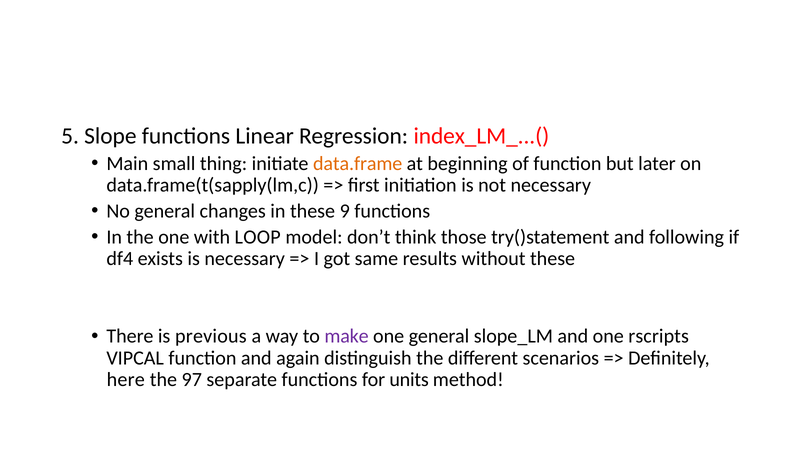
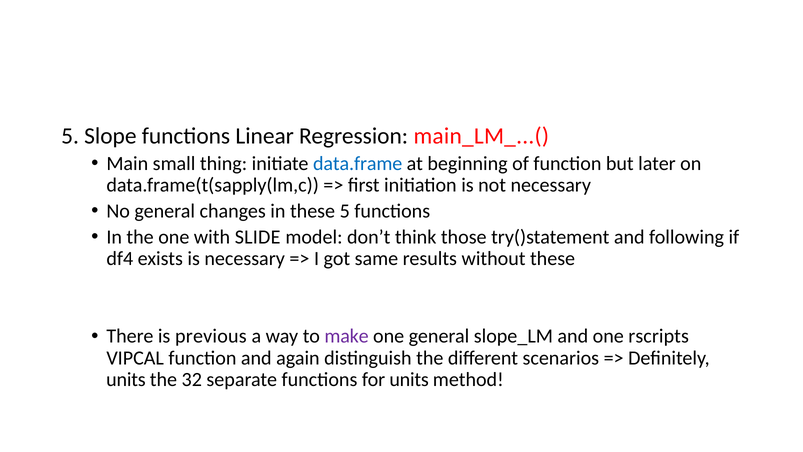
index_LM_...(: index_LM_...( -> main_LM_...( (481, 136)
data.frame colour: orange -> blue (358, 163)
these 9: 9 -> 5 (345, 211)
LOOP: LOOP -> SLIDE (258, 237)
here: here -> units (126, 379)
97: 97 -> 32 (192, 379)
